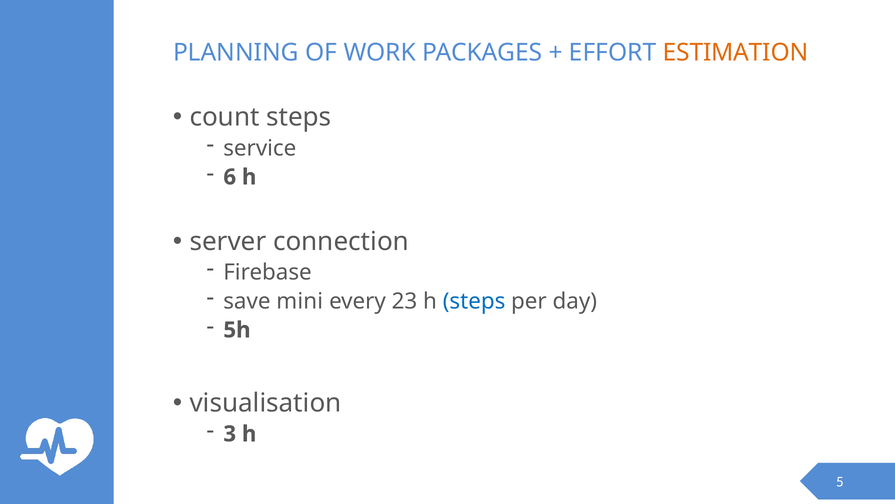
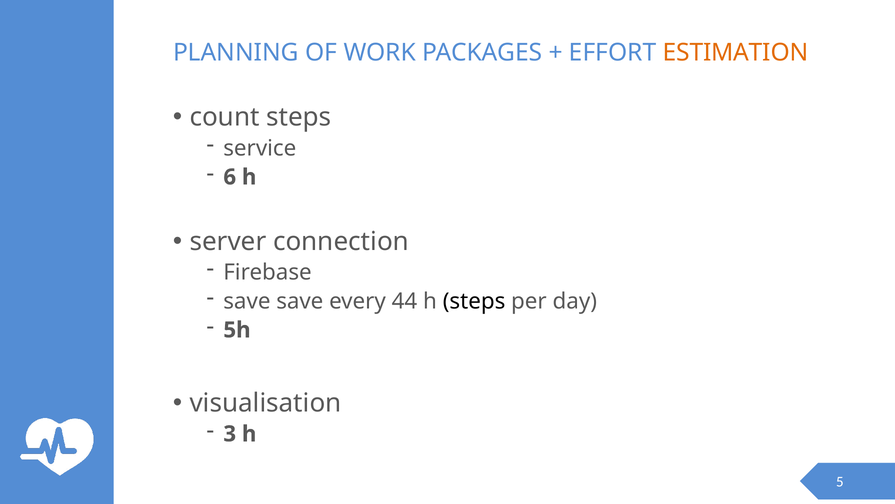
save mini: mini -> save (300, 301)
23: 23 -> 44 (404, 301)
steps colour: blue -> black (474, 301)
